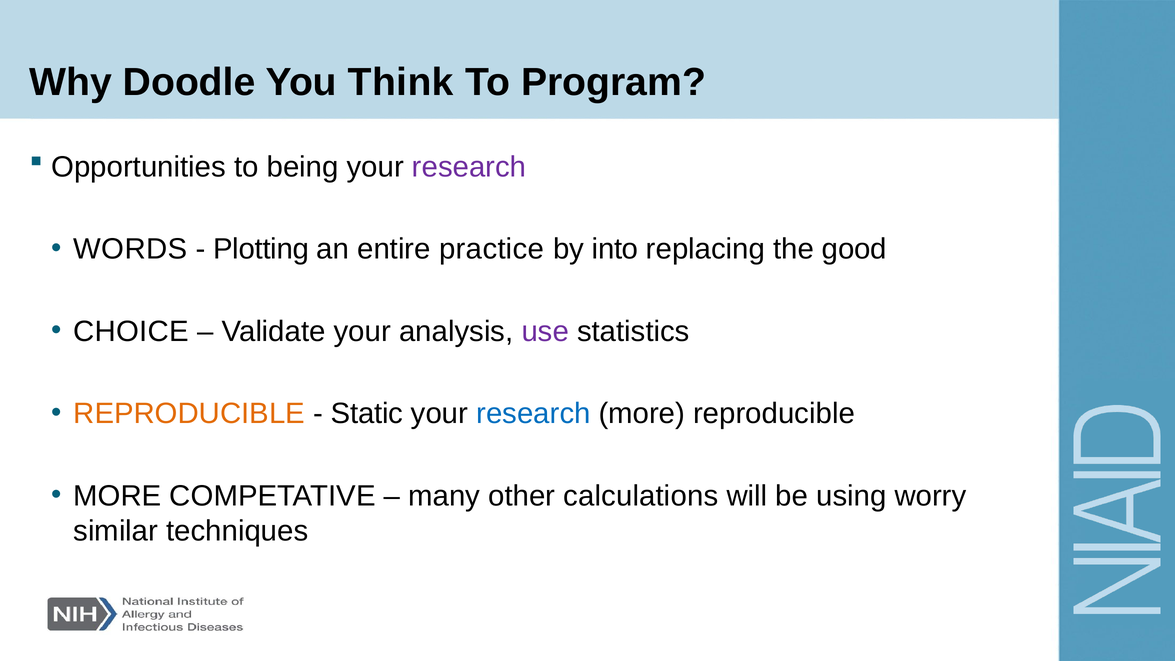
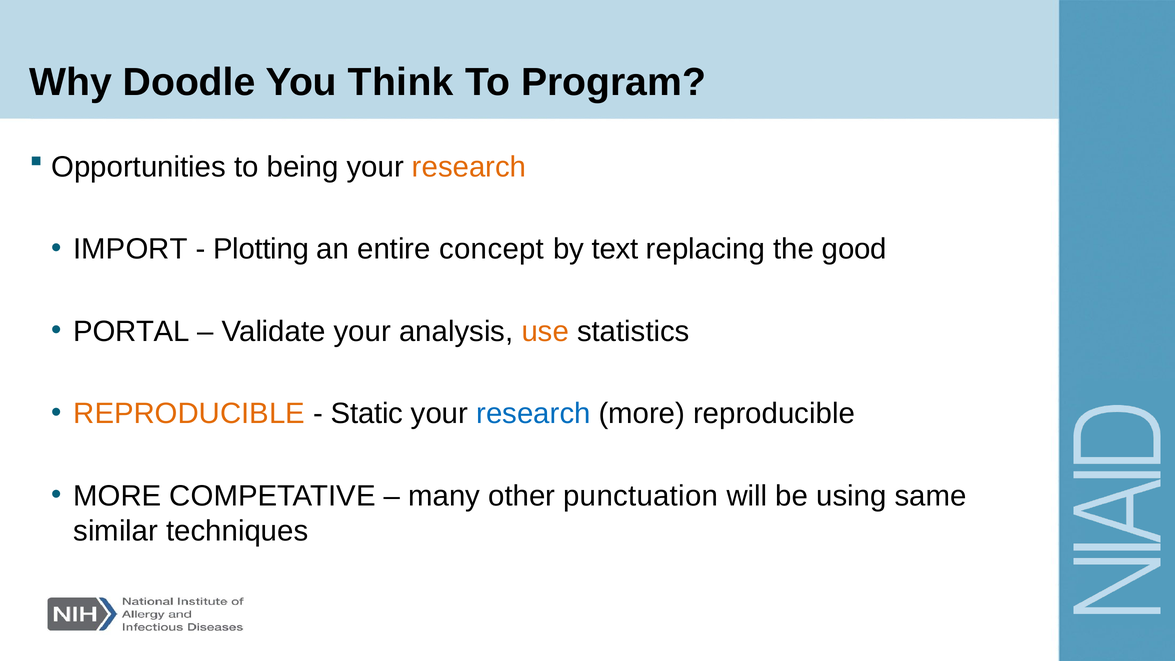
research colour: purple -> orange (469, 167)
WORDS: WORDS -> IMPORT (130, 249)
practice: practice -> concept (492, 249)
into: into -> text (615, 249)
CHOICE: CHOICE -> PORTAL (131, 331)
use colour: purple -> orange (545, 331)
calculations: calculations -> punctuation (641, 496)
worry: worry -> same (931, 496)
